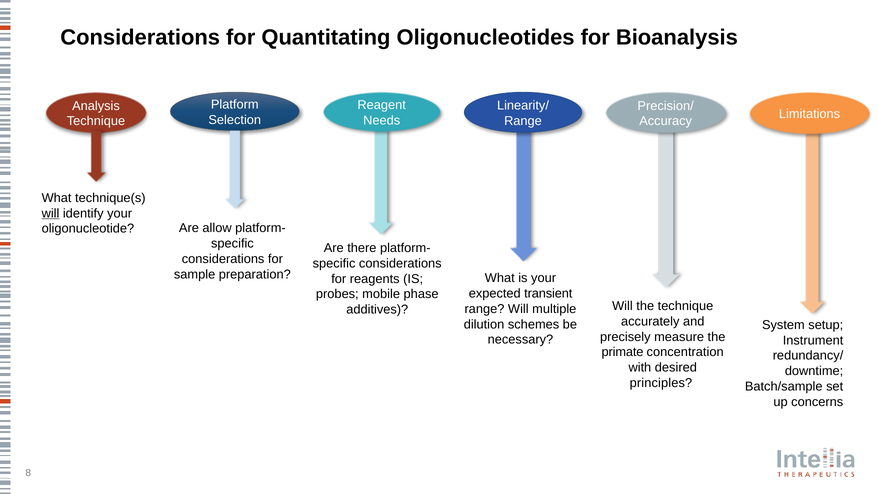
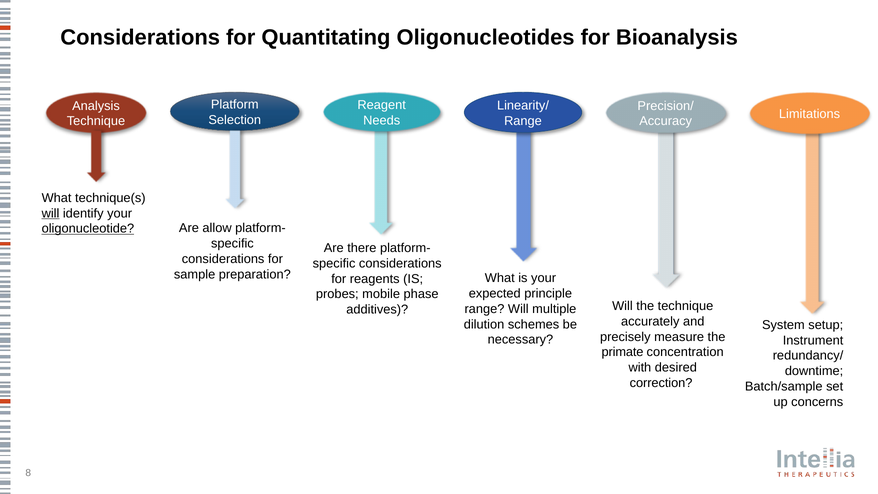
oligonucleotide underline: none -> present (88, 229)
transient: transient -> principle (548, 293)
principles: principles -> correction (661, 383)
